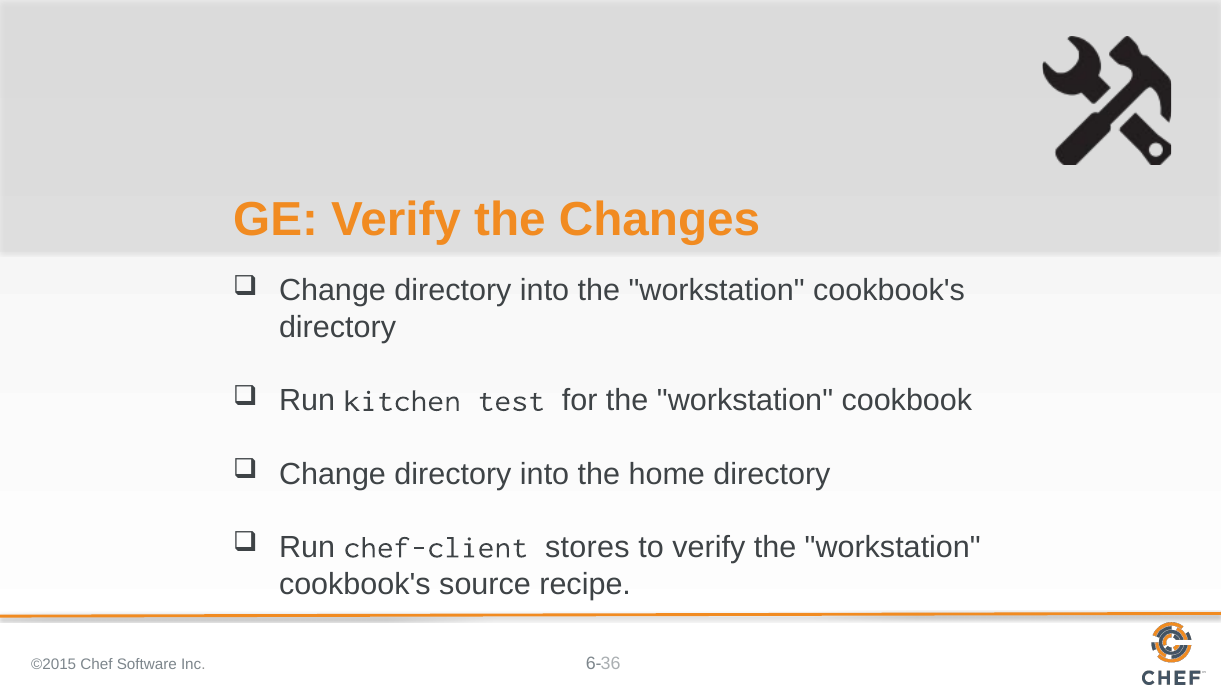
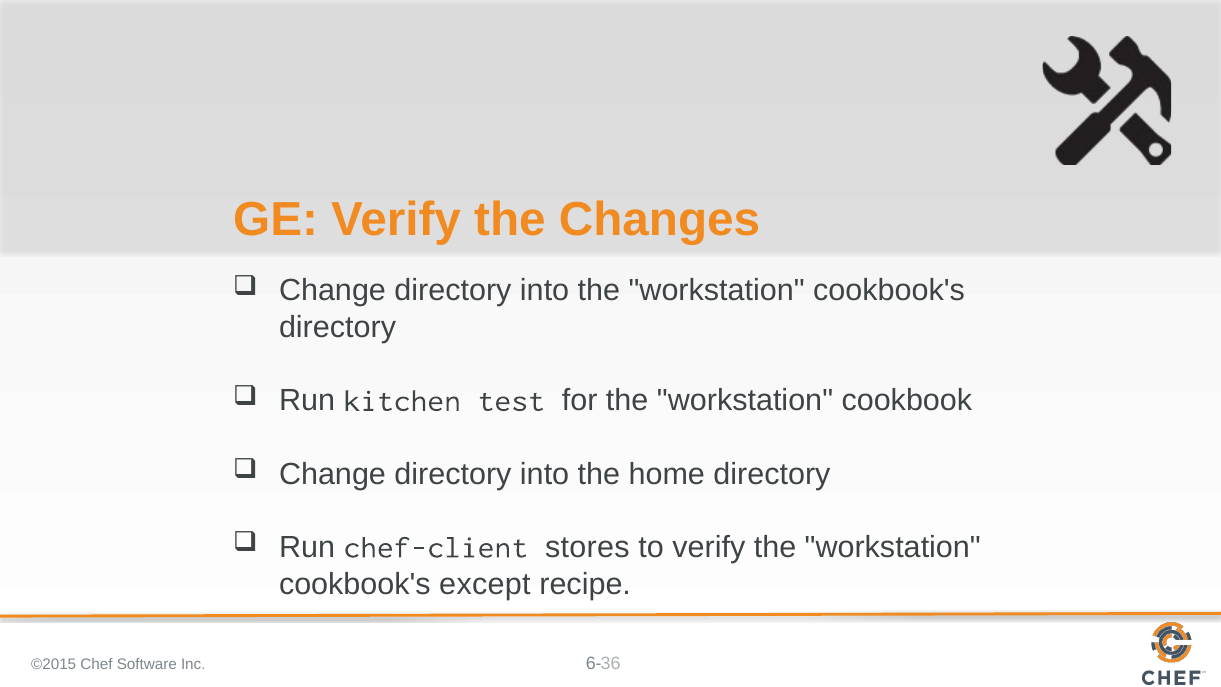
source: source -> except (485, 584)
